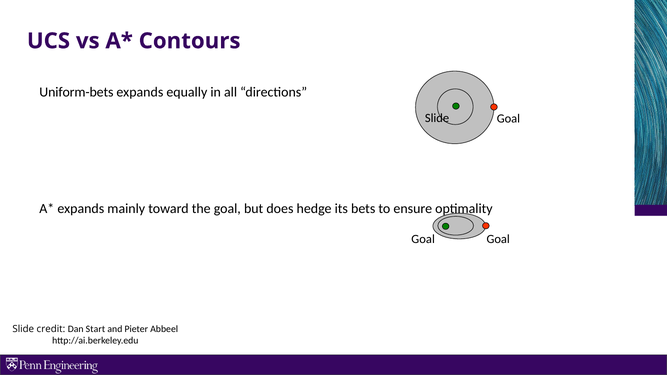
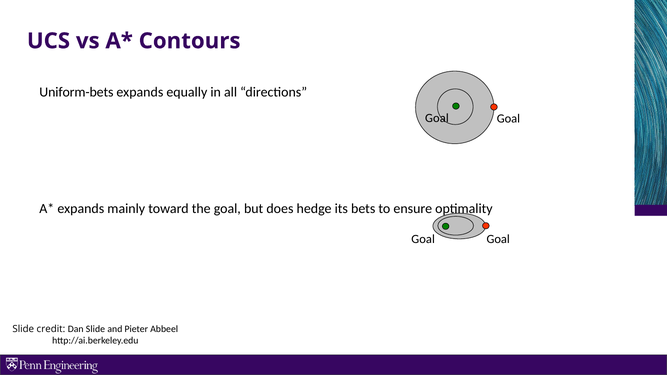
Slide: Slide -> Goal (437, 118)
Dan Start: Start -> Slide (95, 329)
